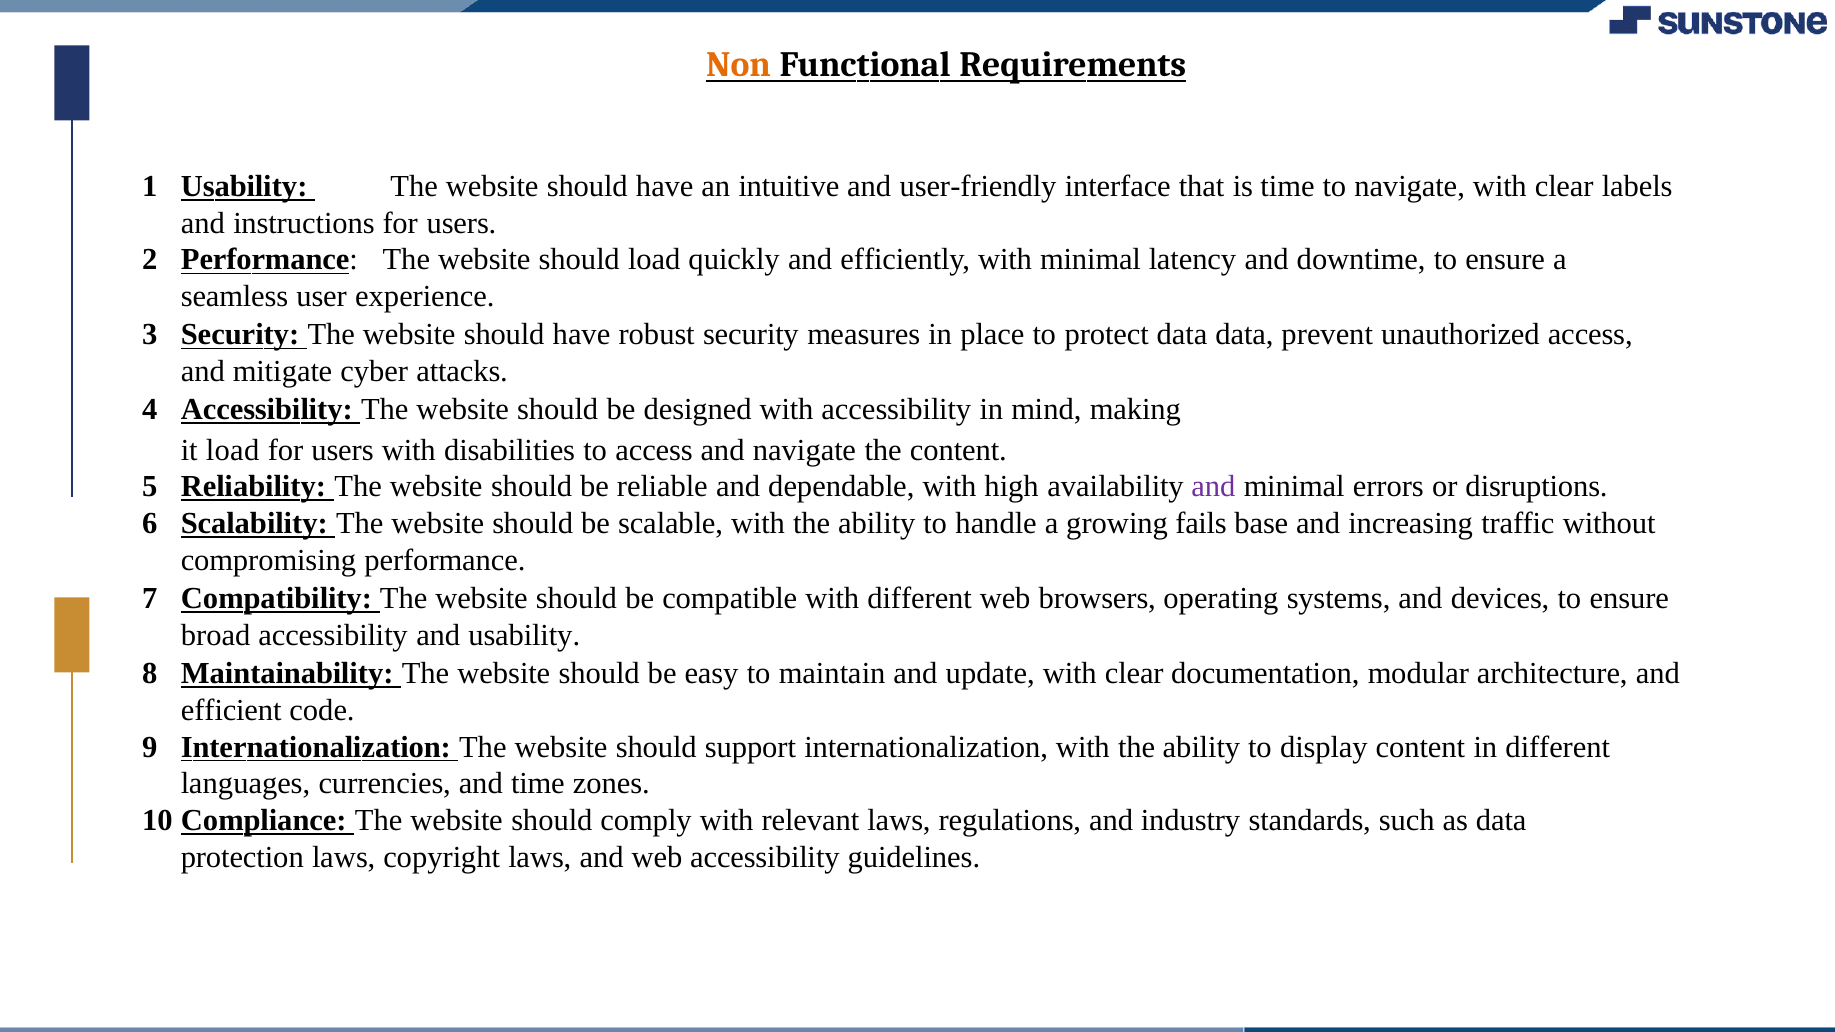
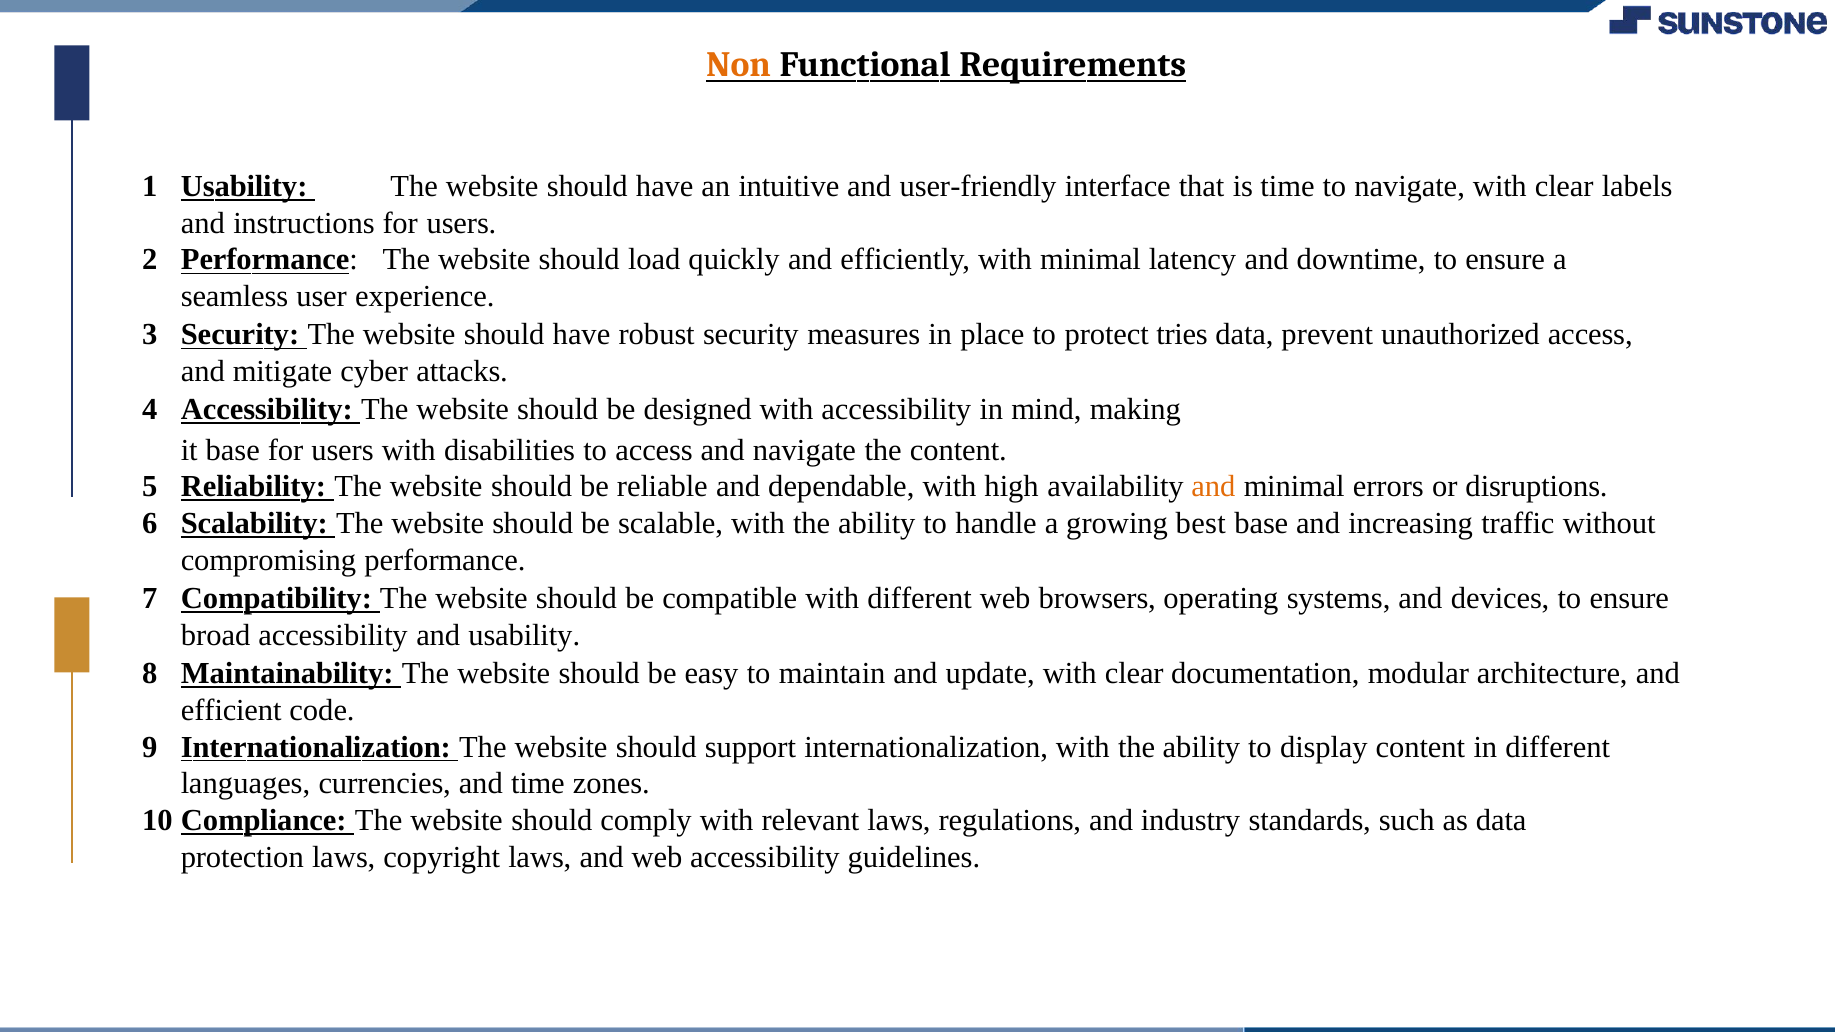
protect data: data -> tries (1182, 335)
it load: load -> base (233, 450)
and colour: purple -> orange (1213, 487)
fails: fails -> best (1201, 524)
